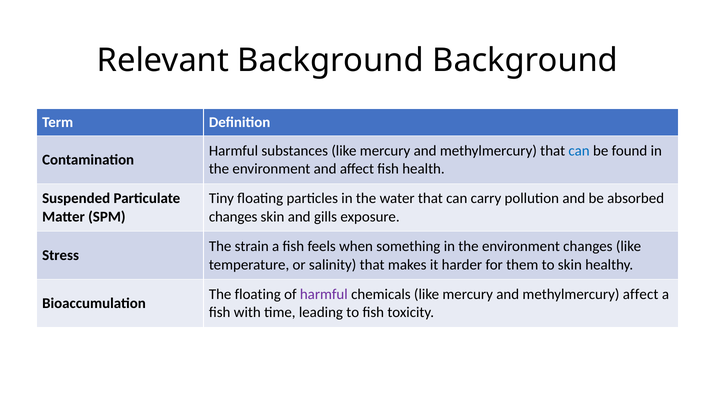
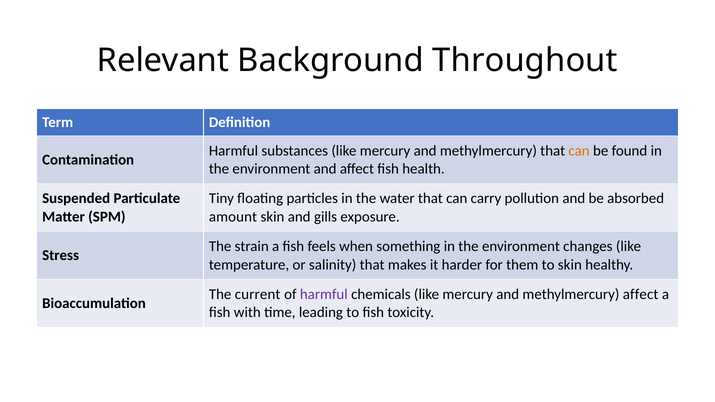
Background Background: Background -> Throughout (525, 61)
can colour: blue -> orange (579, 151)
changes: changes -> amount (233, 217)
The floating: floating -> current (258, 294)
